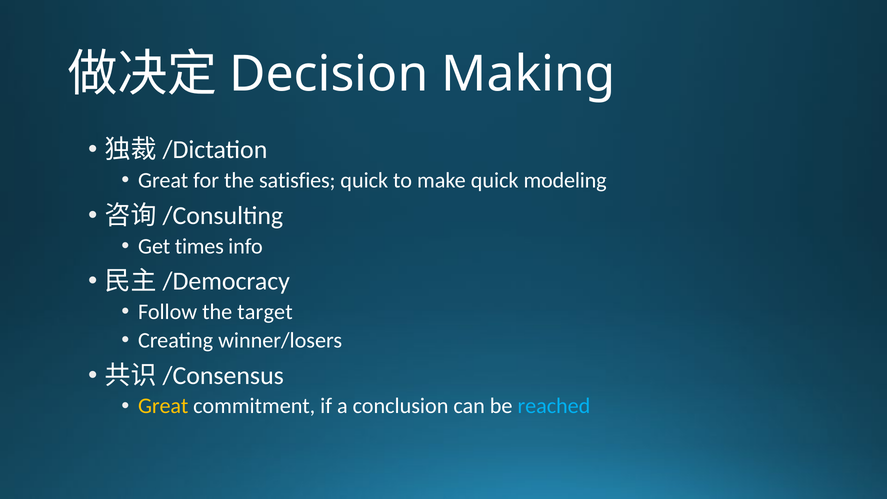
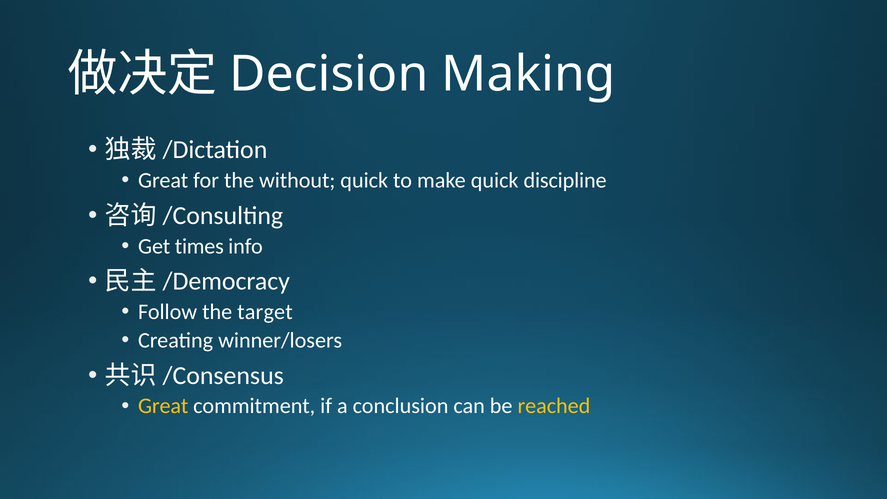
satisfies: satisfies -> without (297, 180)
modeling: modeling -> discipline (565, 180)
reached colour: light blue -> yellow (554, 406)
